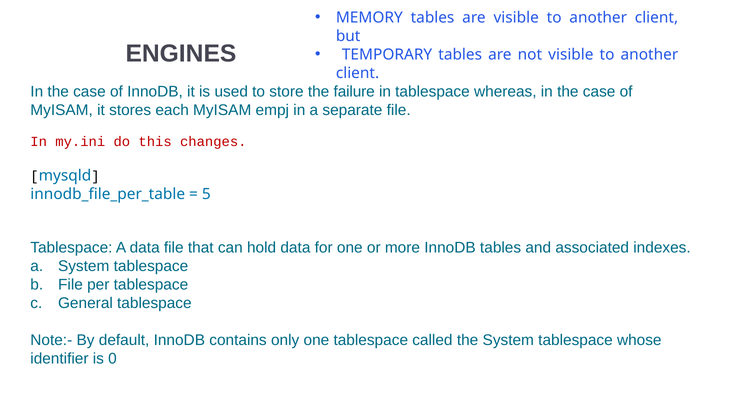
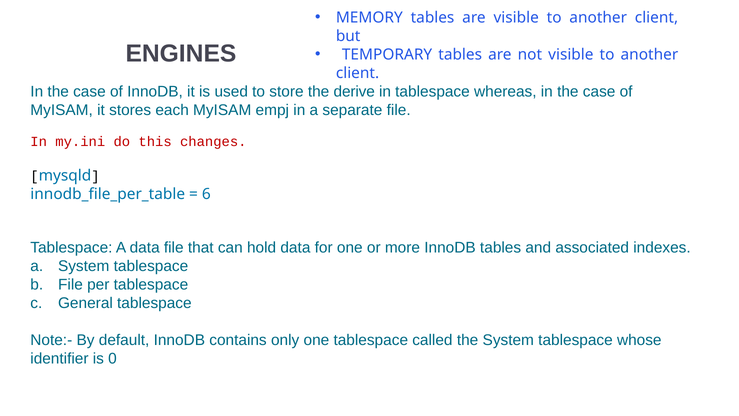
failure: failure -> derive (354, 92)
5: 5 -> 6 (206, 194)
